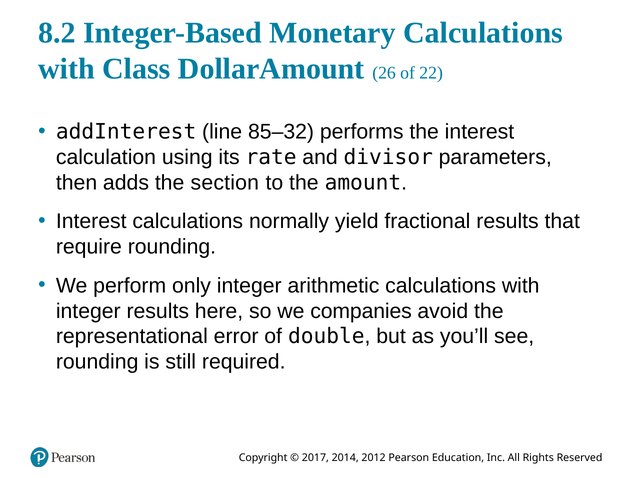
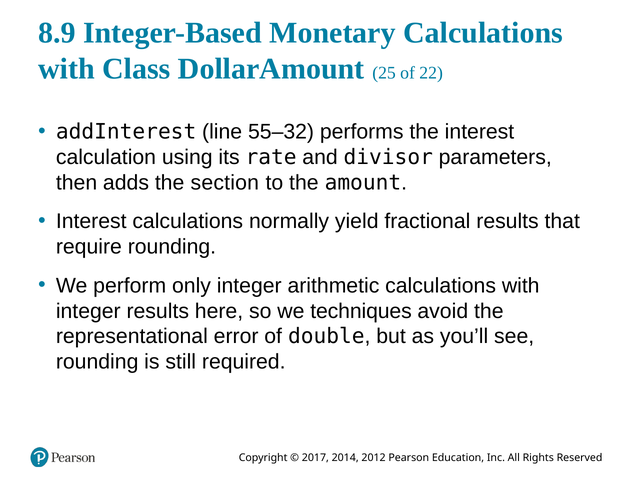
8.2: 8.2 -> 8.9 (57, 33)
26: 26 -> 25 (384, 73)
85–32: 85–32 -> 55–32 (281, 132)
companies: companies -> techniques (361, 311)
